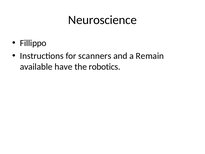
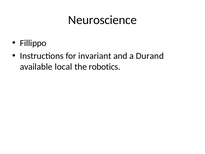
scanners: scanners -> invariant (95, 56)
Remain: Remain -> Durand (150, 56)
have: have -> local (63, 67)
